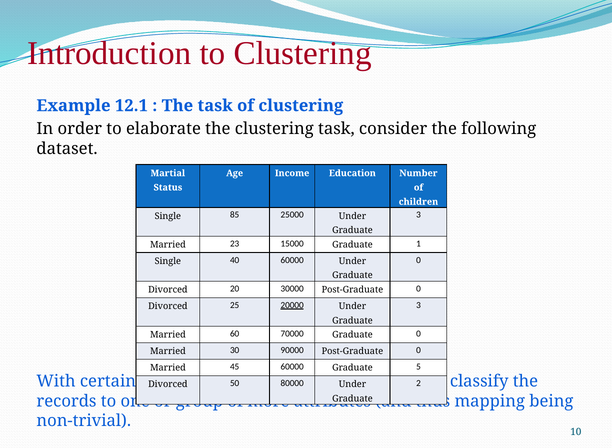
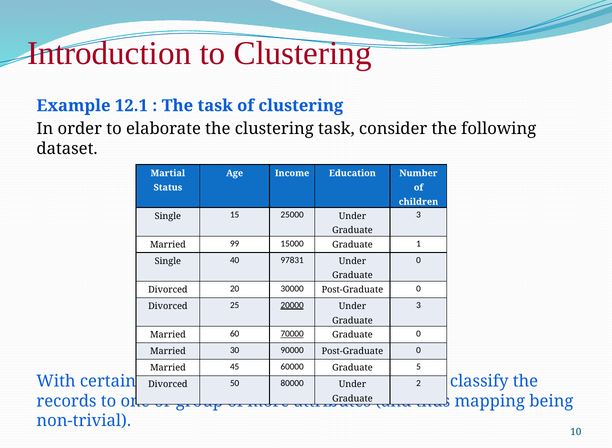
85: 85 -> 15 (235, 215)
23: 23 -> 99 (235, 244)
40 60000: 60000 -> 97831 (292, 260)
70000 underline: none -> present (292, 334)
